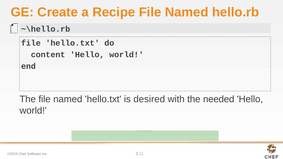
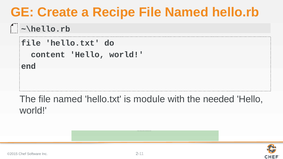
desired: desired -> module (149, 99)
